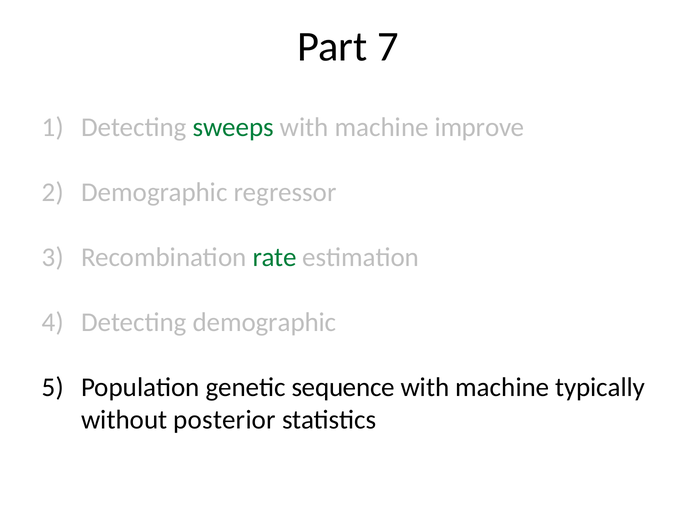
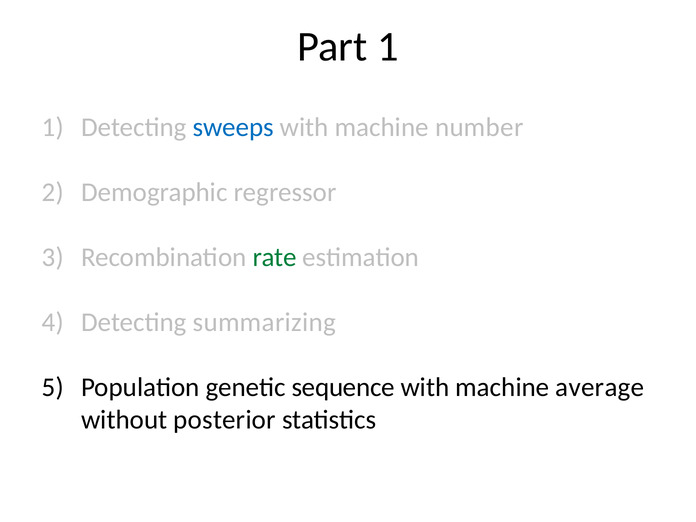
Part 7: 7 -> 1 (388, 46)
sweeps colour: green -> blue (233, 127)
improve: improve -> number (479, 127)
Detecting demographic: demographic -> summarizing (264, 322)
typically: typically -> average (600, 387)
